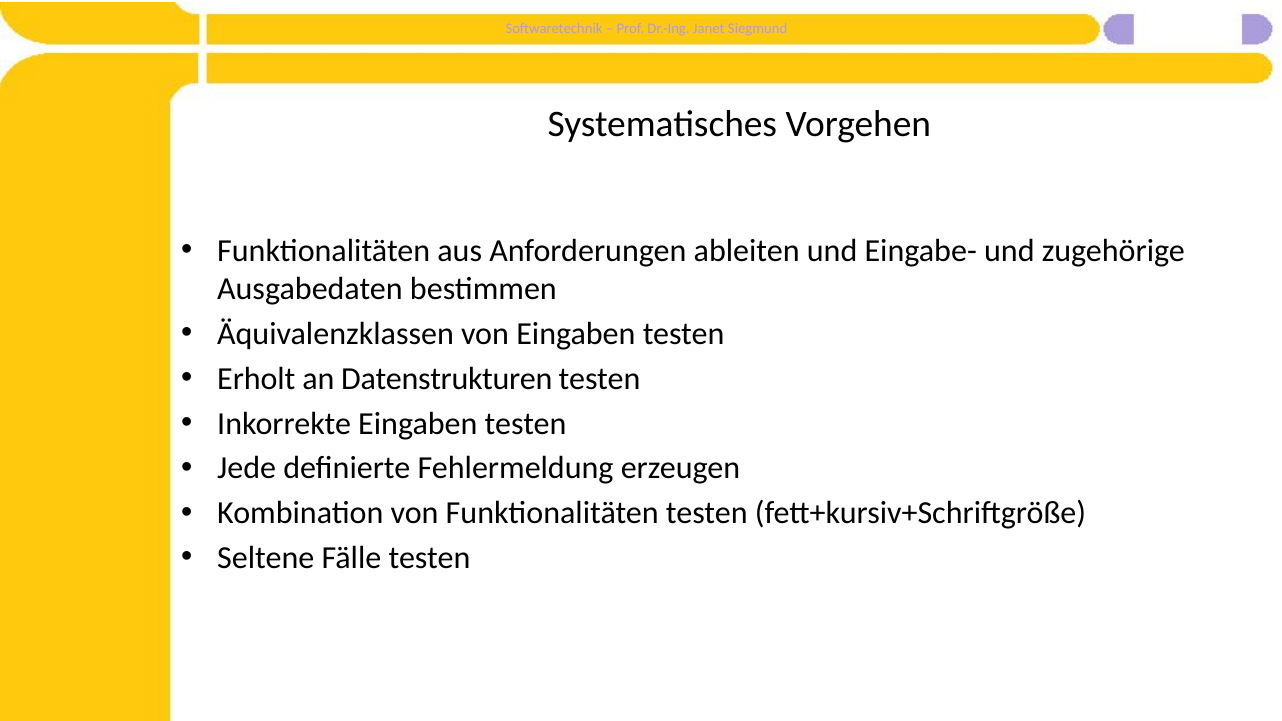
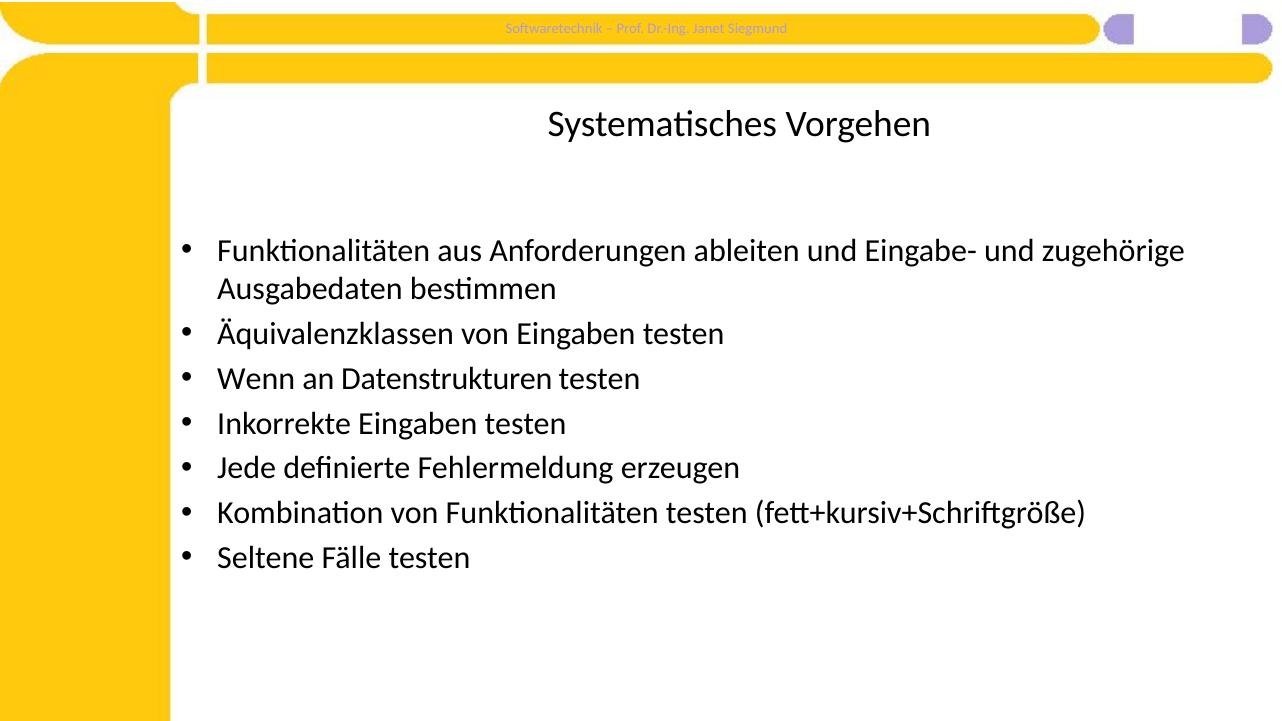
Erholt: Erholt -> Wenn (256, 379)
